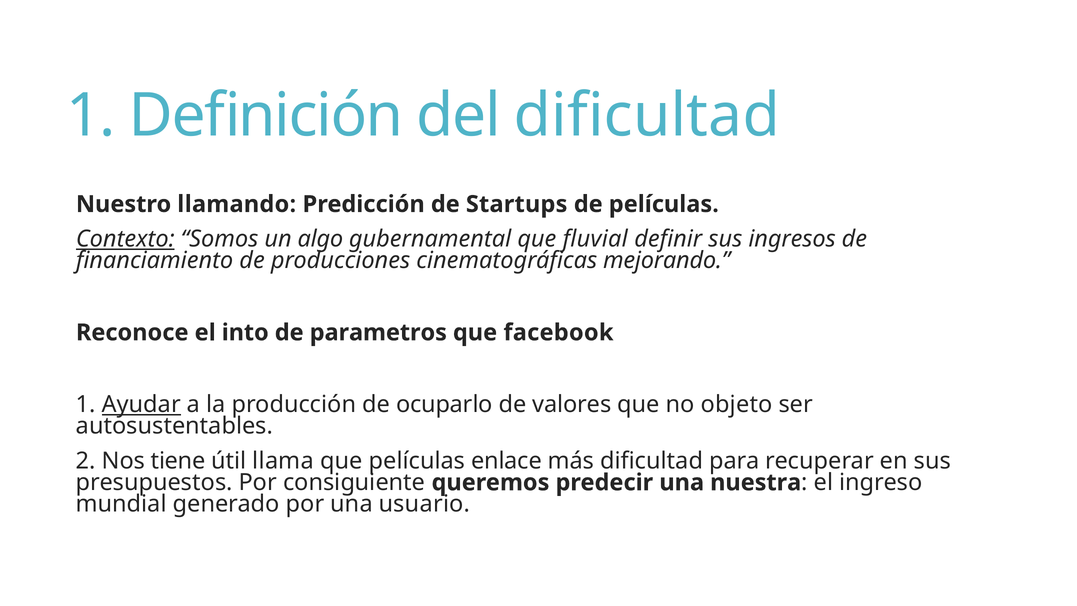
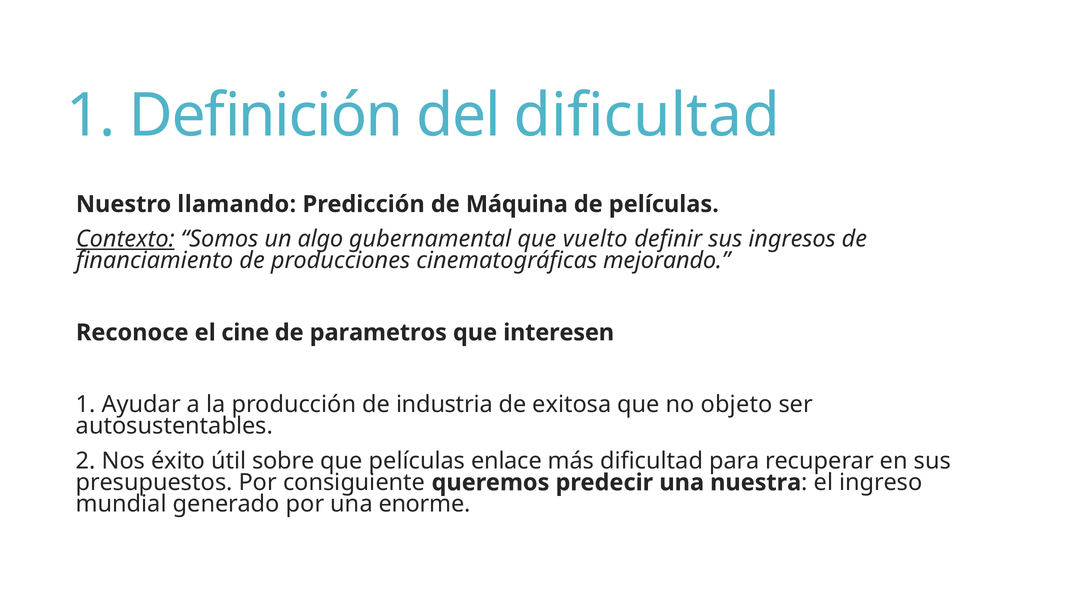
Startups: Startups -> Máquina (517, 204)
fluvial: fluvial -> vuelto (595, 239)
into: into -> cine (245, 332)
facebook: facebook -> interesen (559, 332)
Ayudar underline: present -> none (141, 404)
ocuparlo: ocuparlo -> industria (444, 404)
valores: valores -> exitosa (572, 404)
tiene: tiene -> éxito (178, 461)
llama: llama -> sobre (283, 461)
usuario: usuario -> enorme (425, 504)
